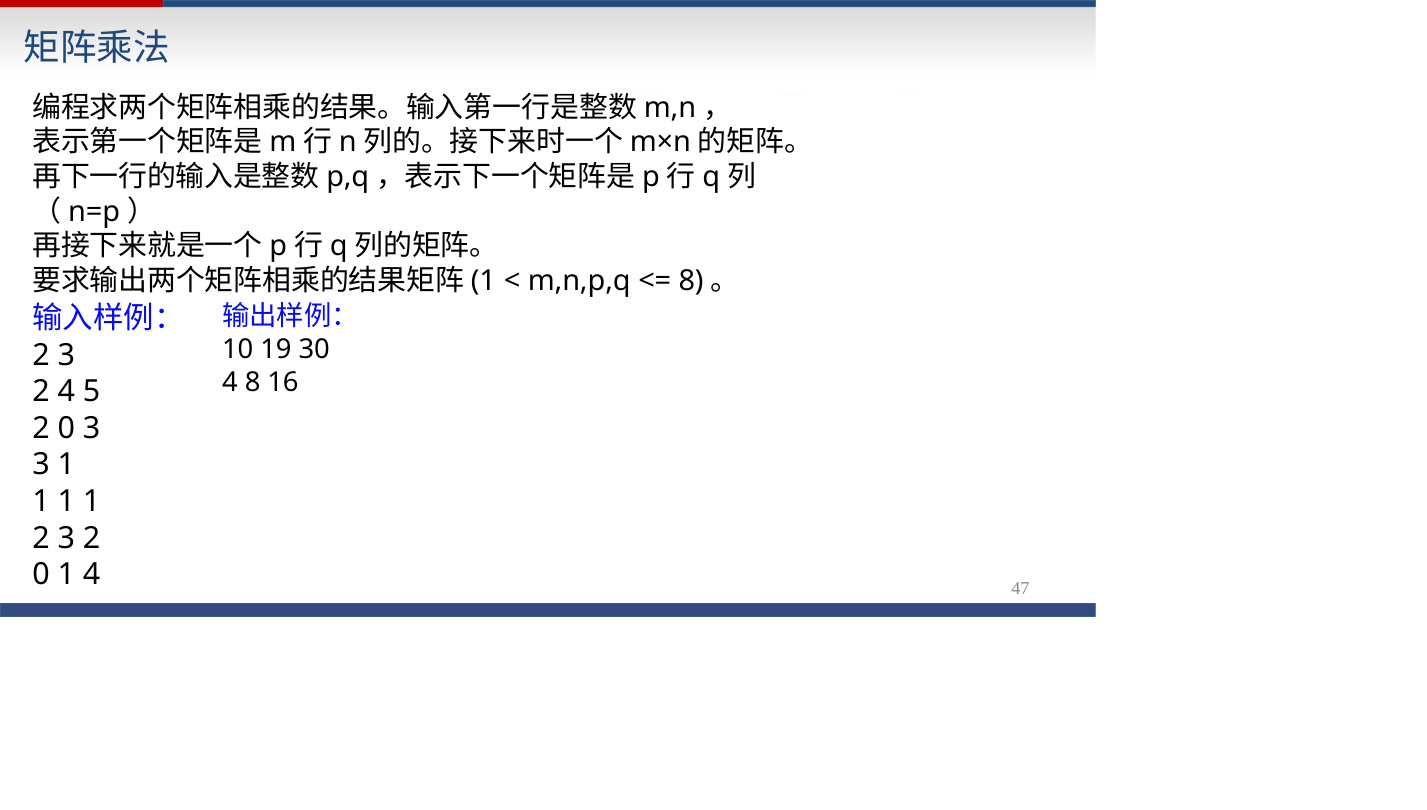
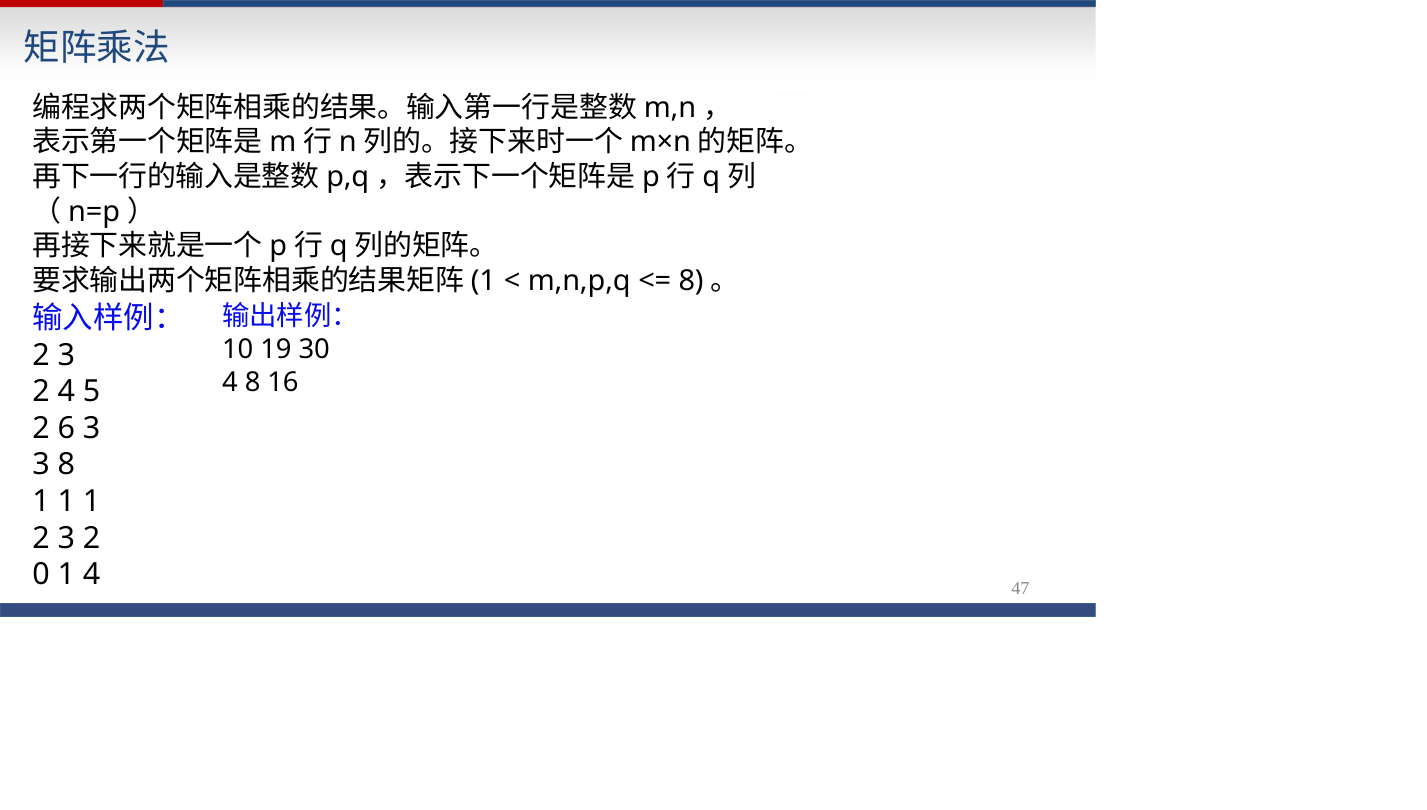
0: 0 -> 6 (66, 428)
3 1: 1 -> 8 (66, 465)
